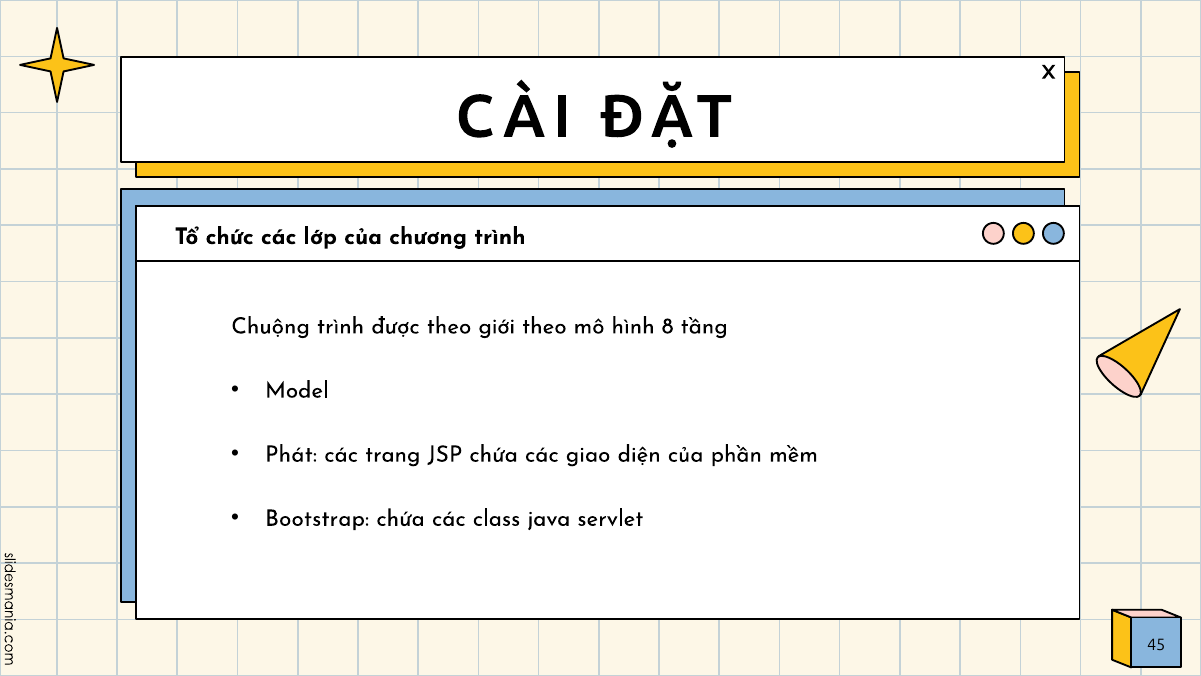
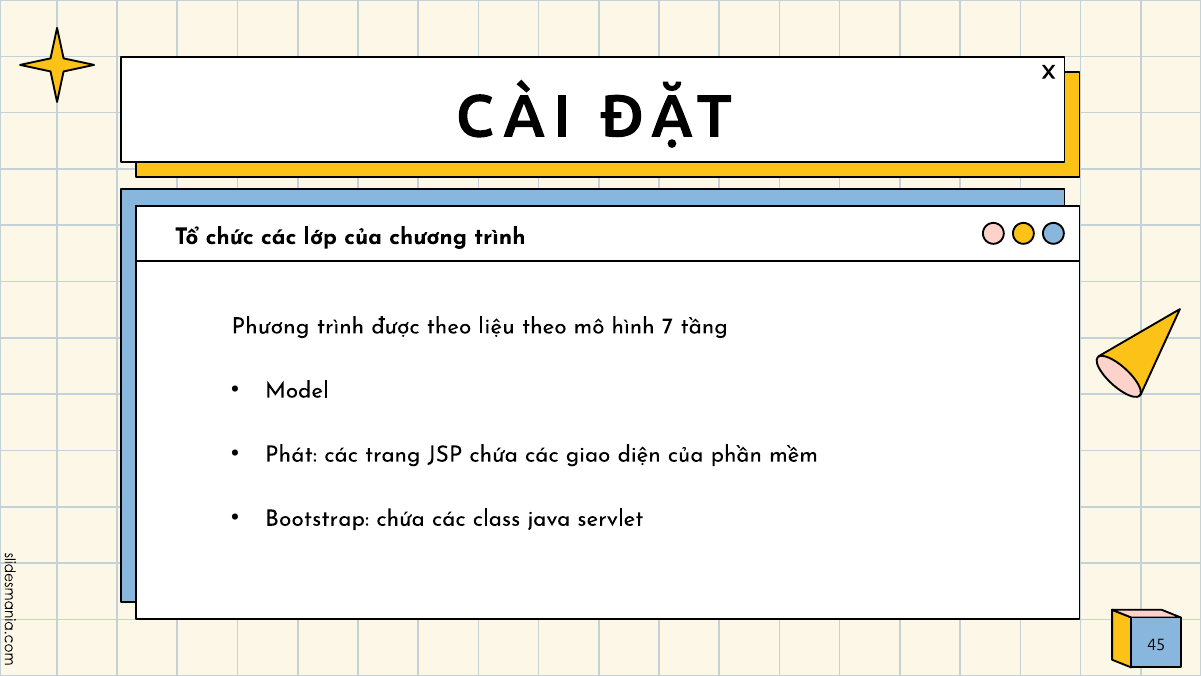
Chuộng: Chuộng -> Phương (270, 326)
giới: giới -> liệu (497, 326)
8: 8 -> 7 (667, 326)
